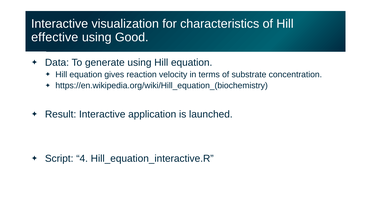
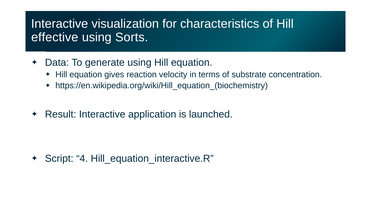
Good: Good -> Sorts (132, 37)
